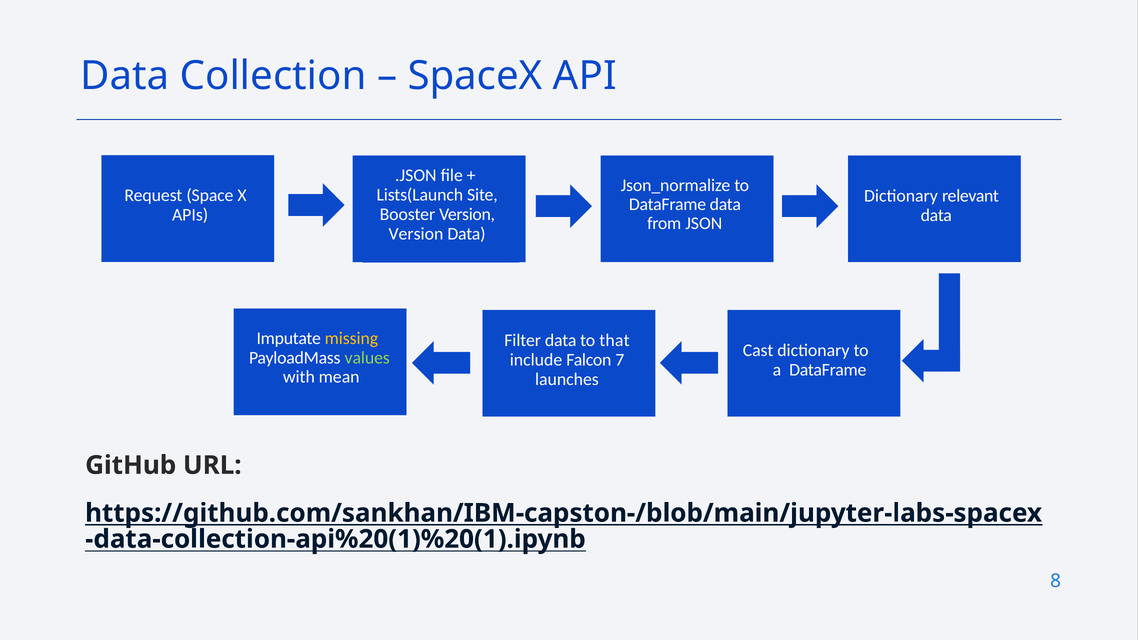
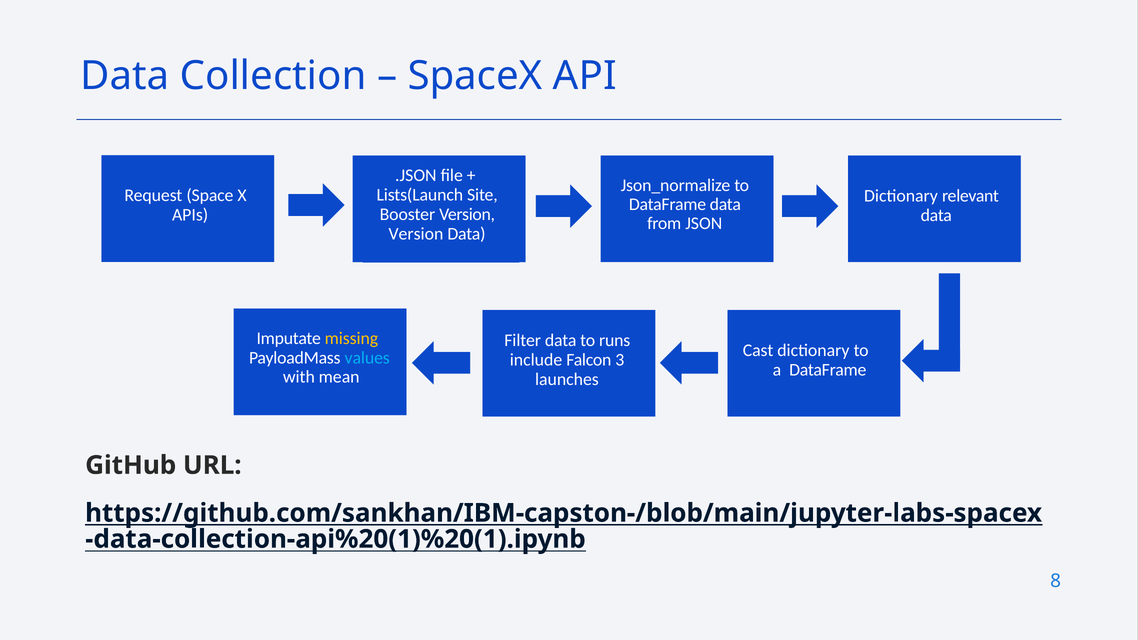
that: that -> runs (615, 341)
values colour: light green -> light blue (367, 358)
7: 7 -> 3 (620, 360)
